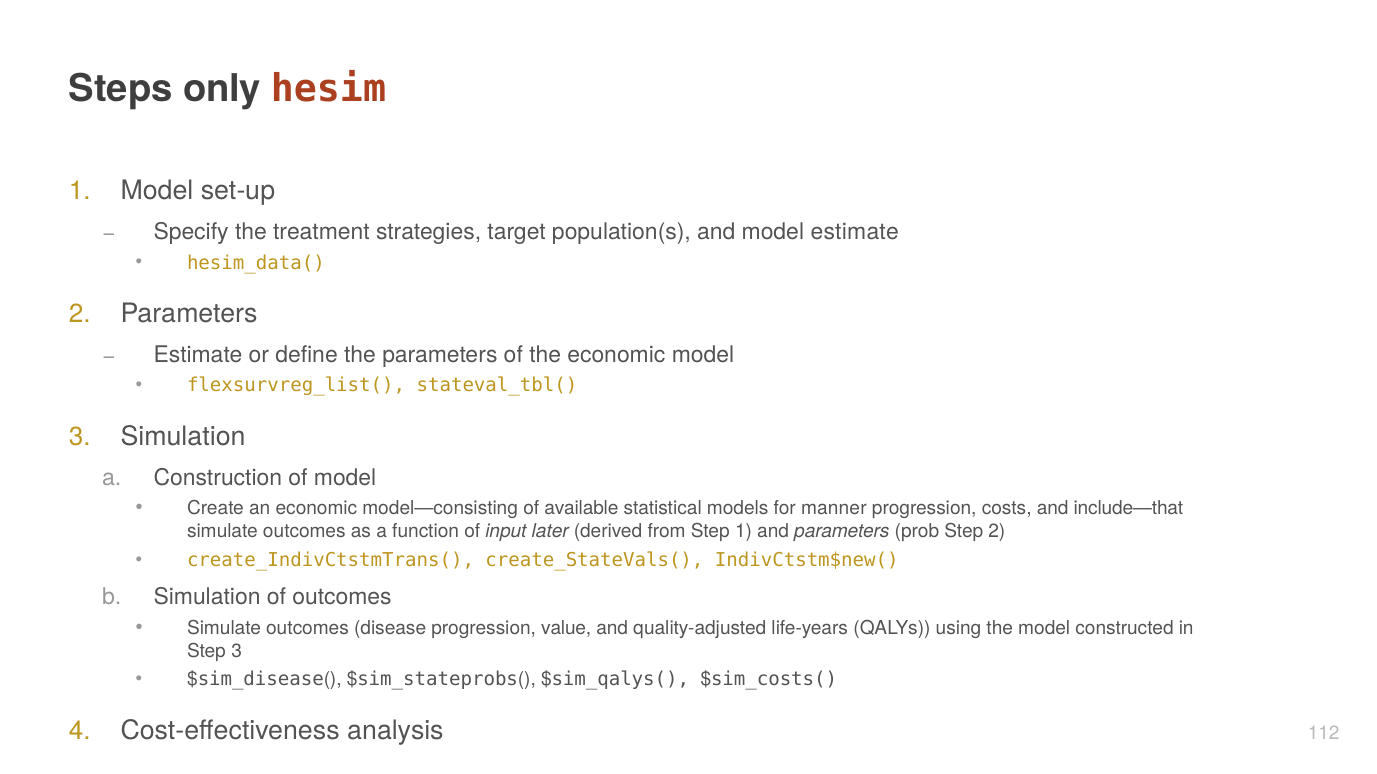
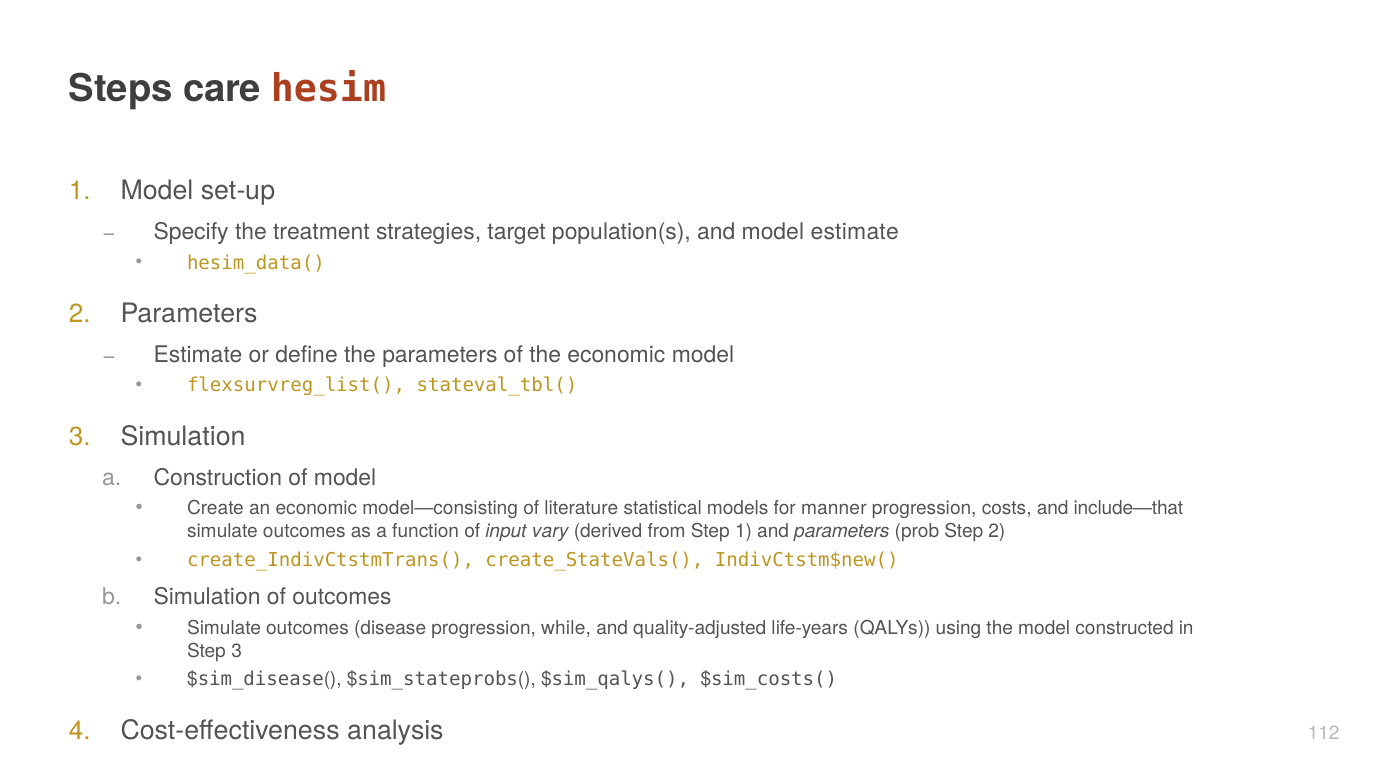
only: only -> care (222, 89)
available: available -> literature (581, 509)
later: later -> vary (550, 532)
value: value -> while (566, 628)
